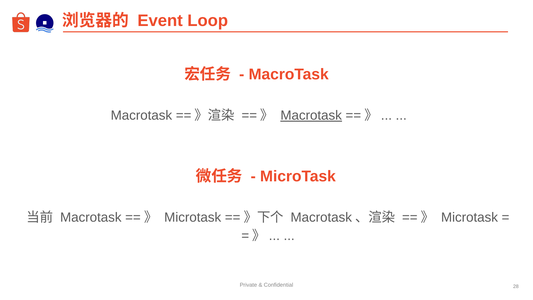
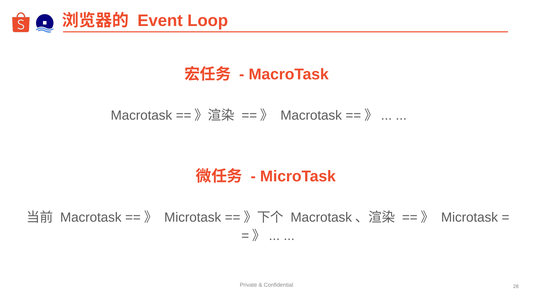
Macrotask underline: present -> none (311, 115)
